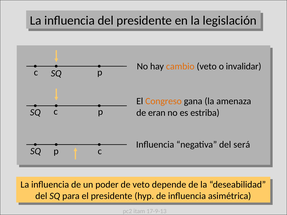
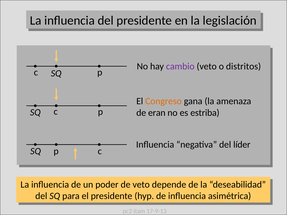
cambio colour: orange -> purple (180, 67)
invalidar: invalidar -> distritos (243, 67)
será: será -> líder (242, 145)
